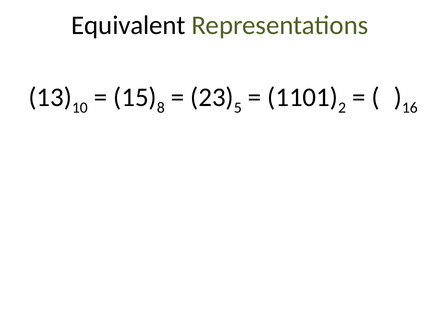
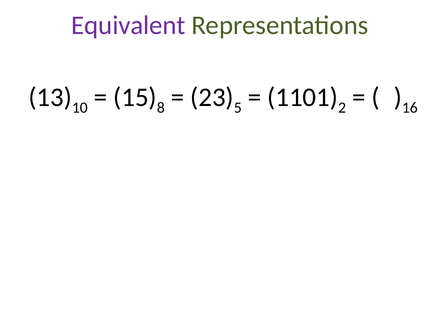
Equivalent colour: black -> purple (128, 25)
